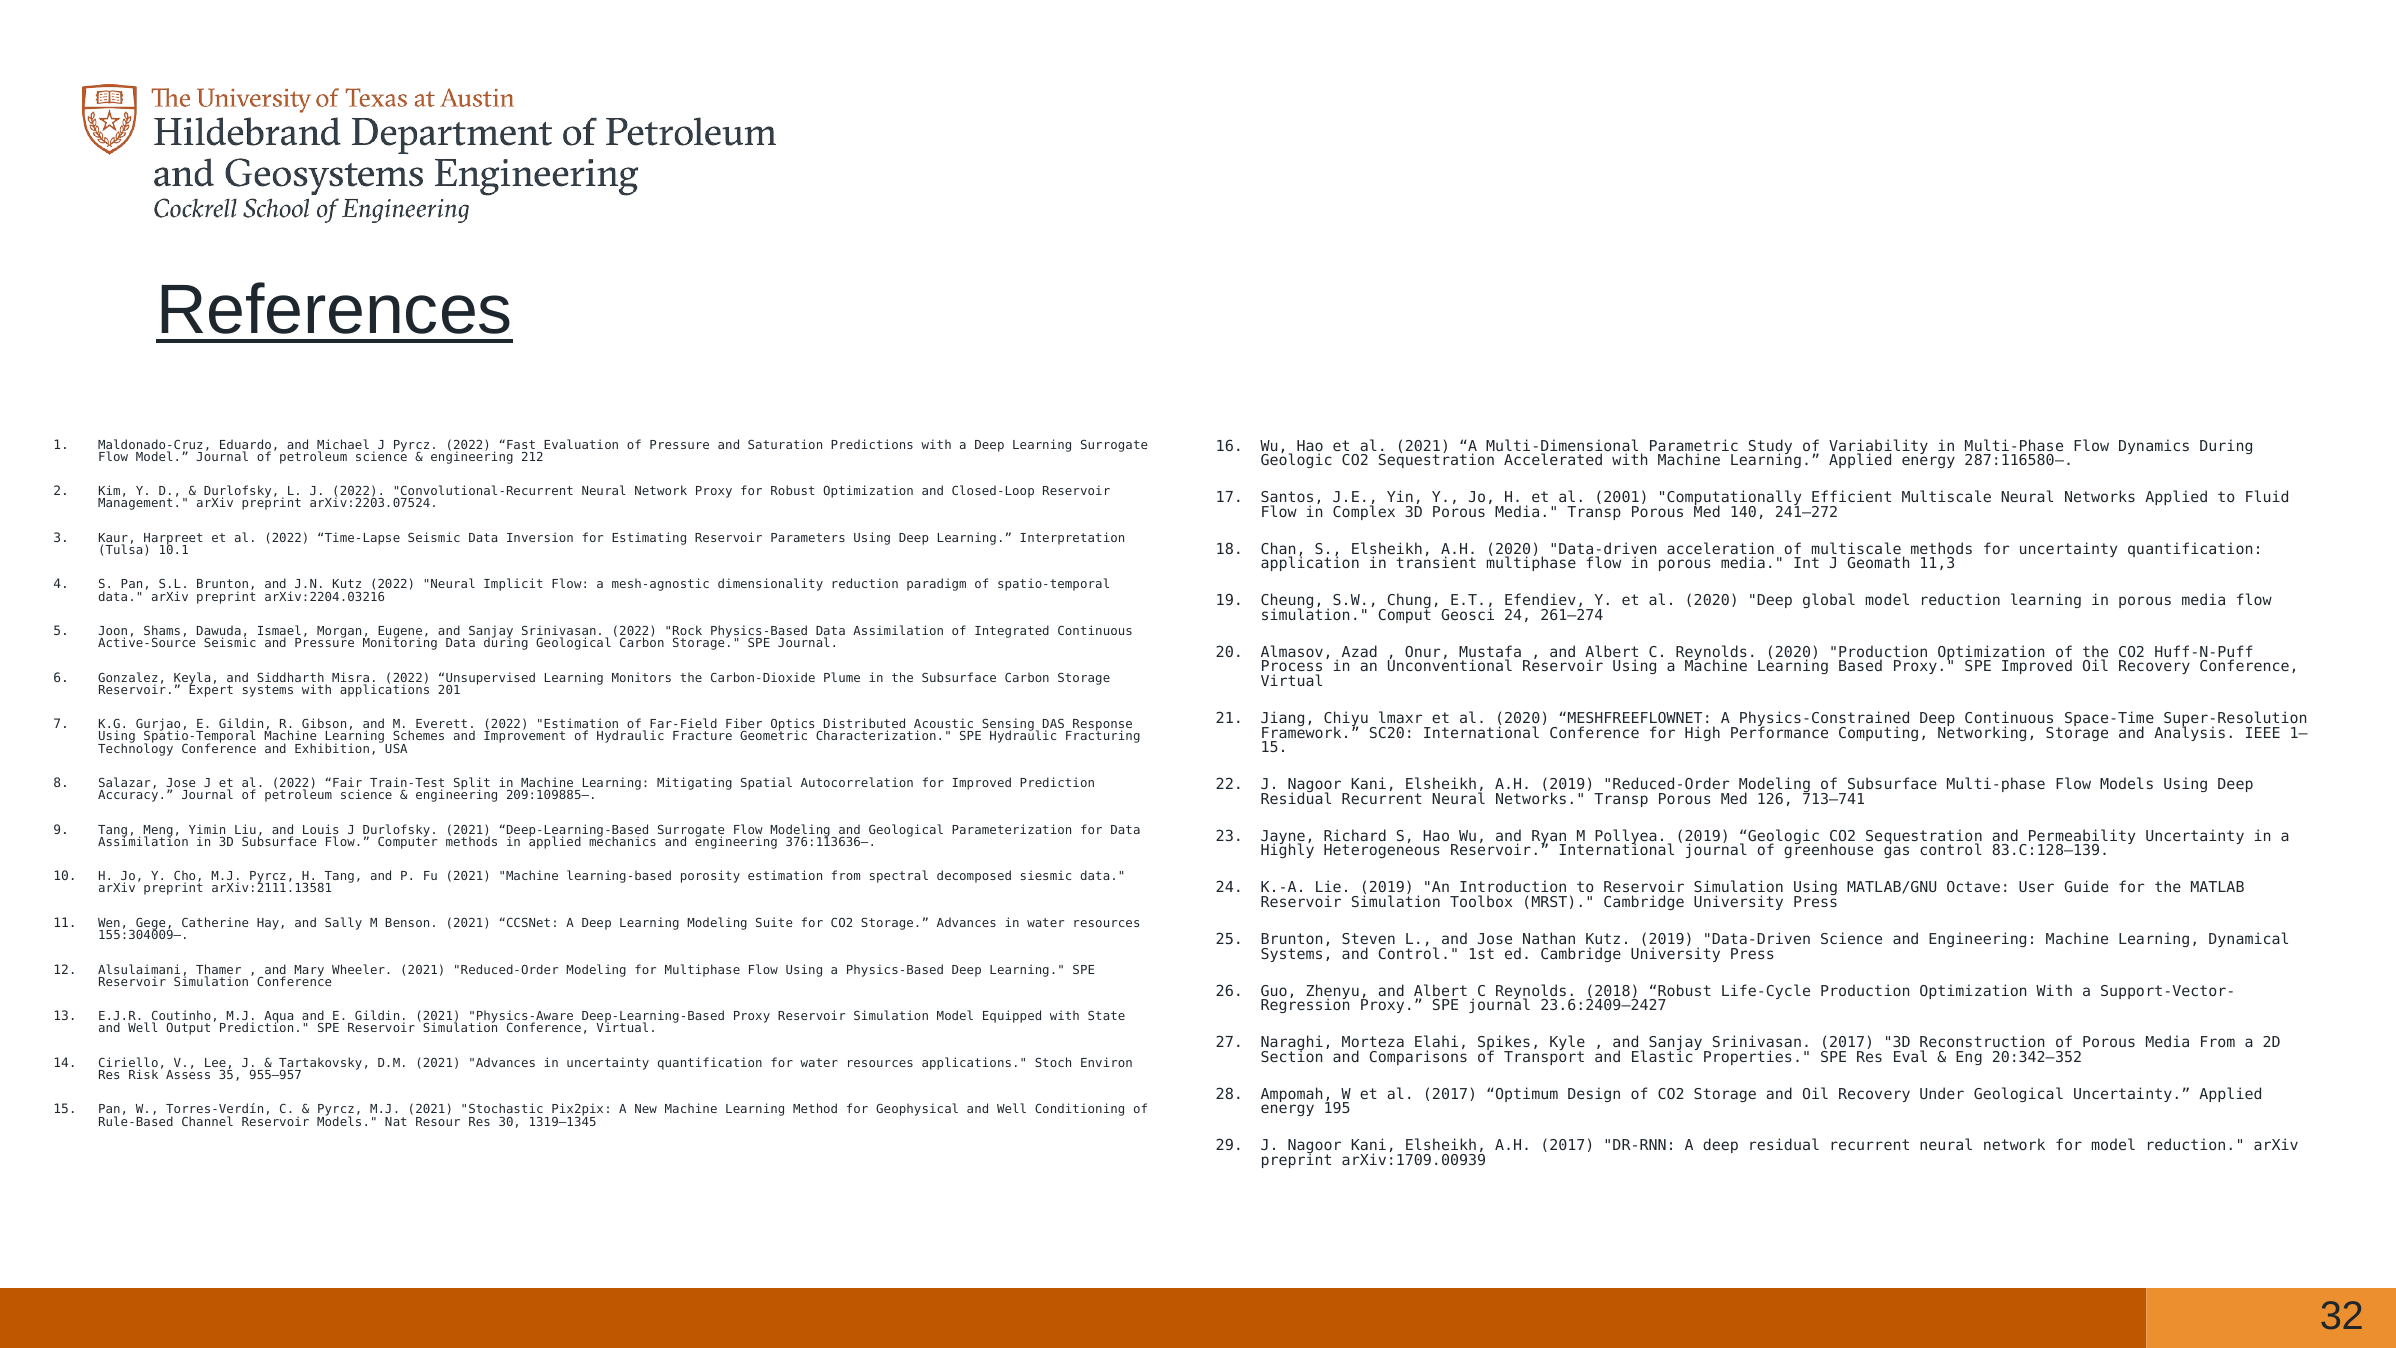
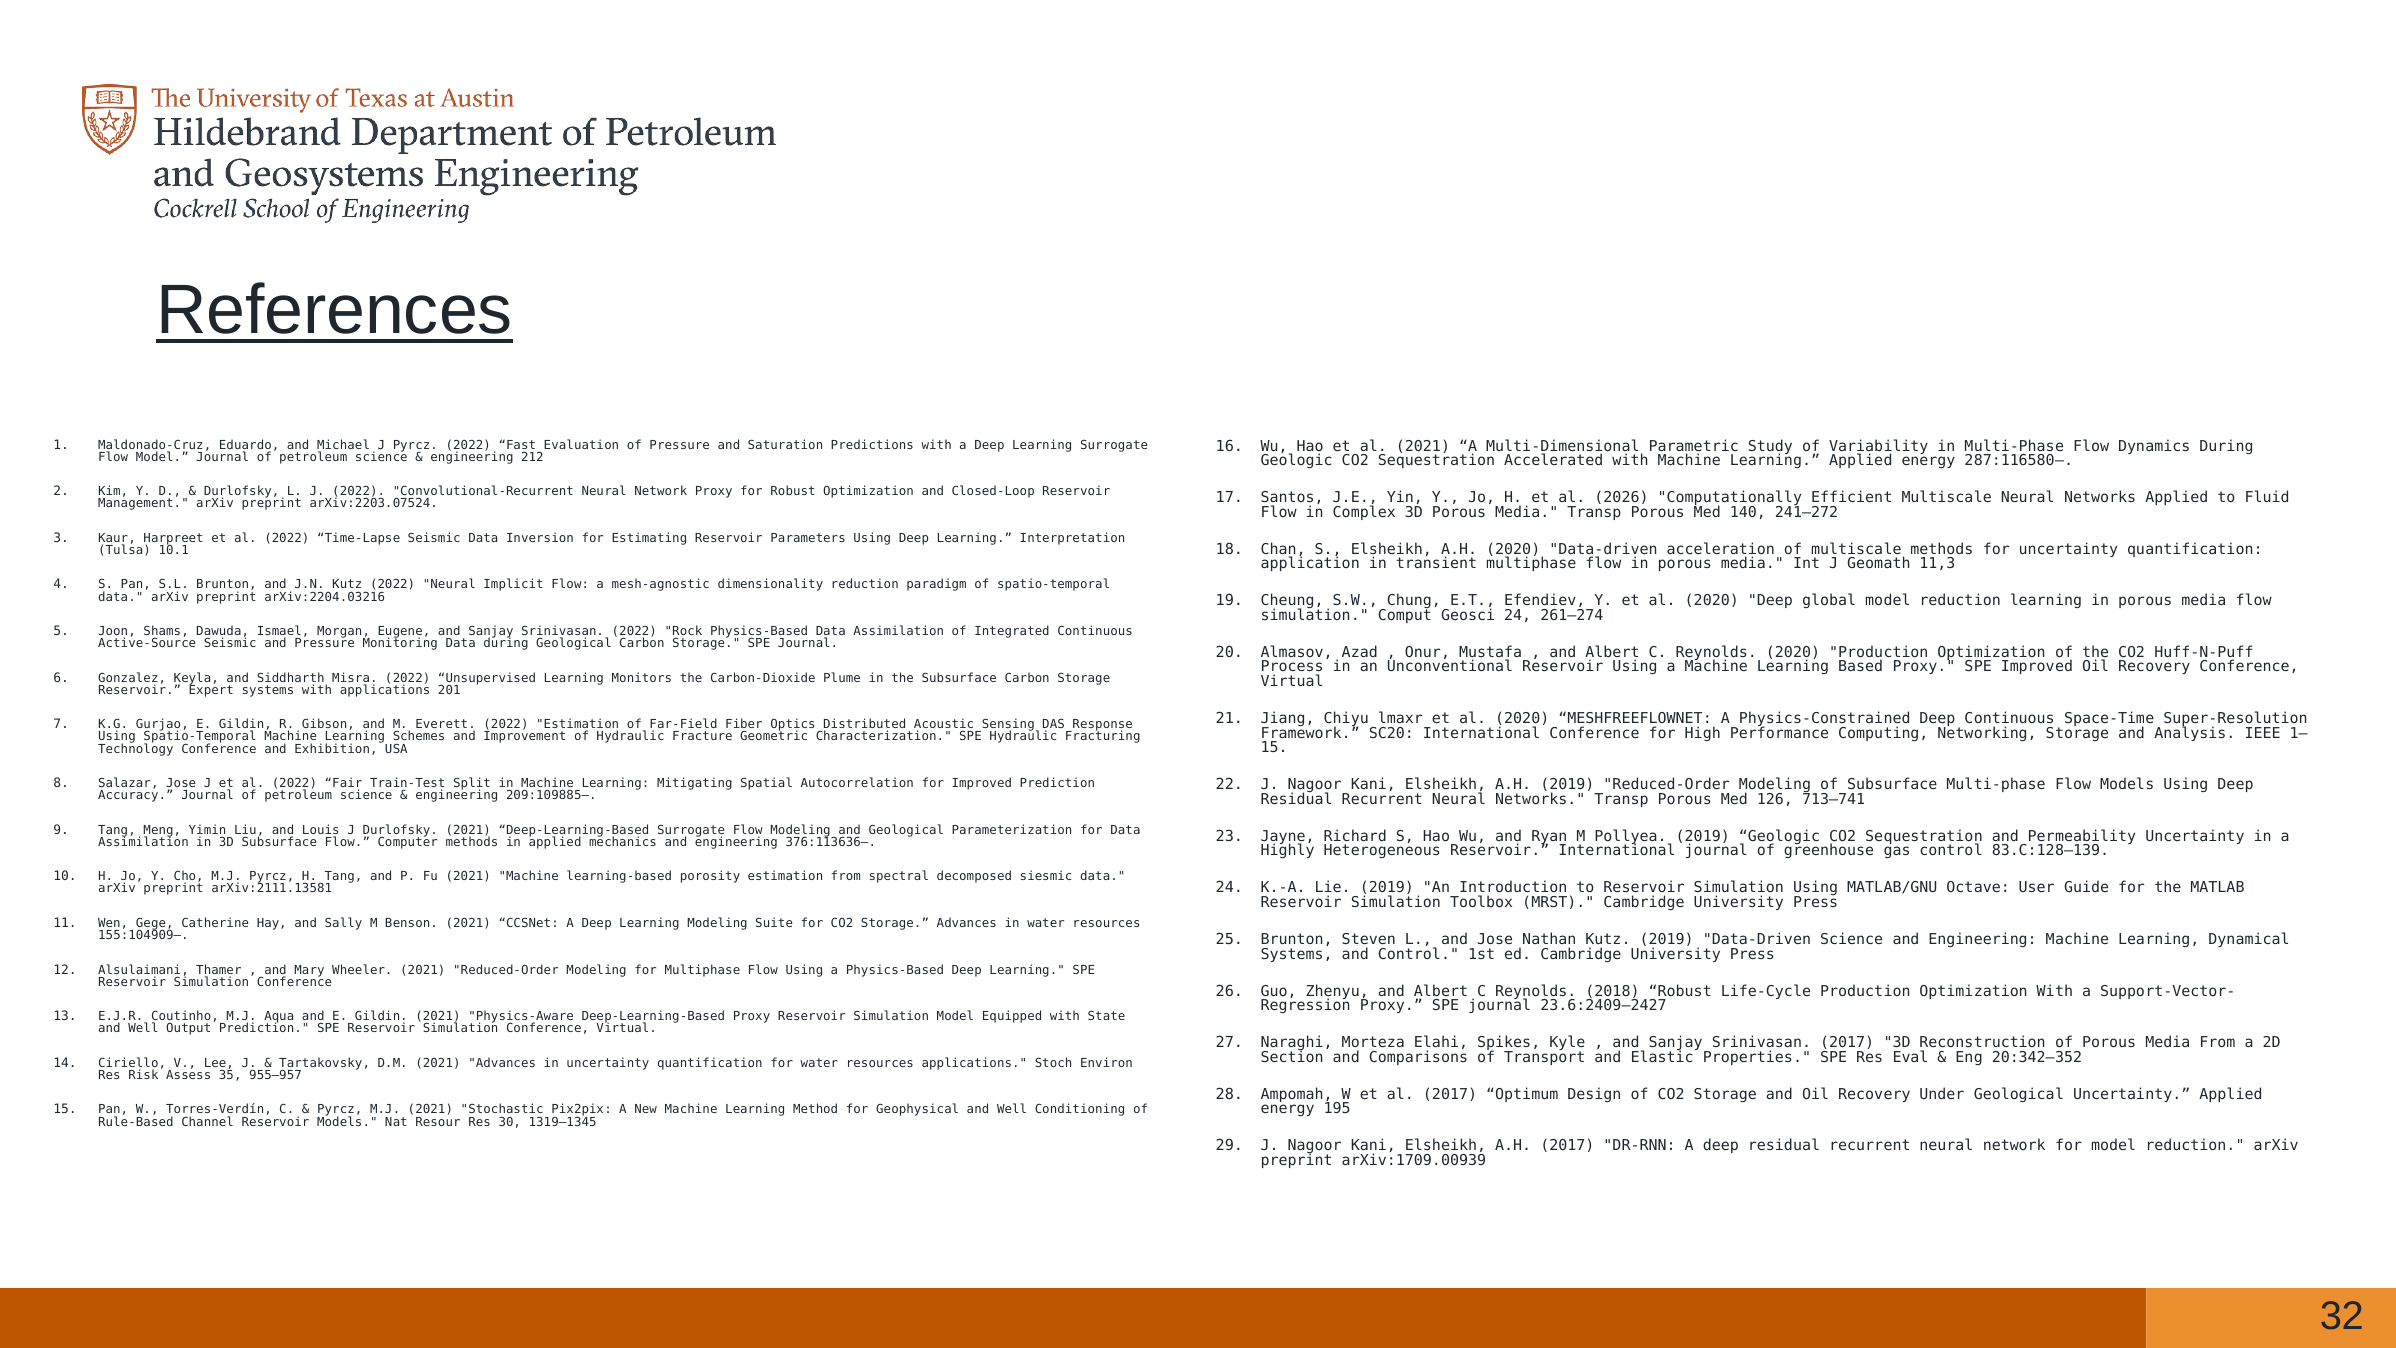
2001: 2001 -> 2026 (1622, 498)
155:304009–: 155:304009– -> 155:104909– (143, 935)
